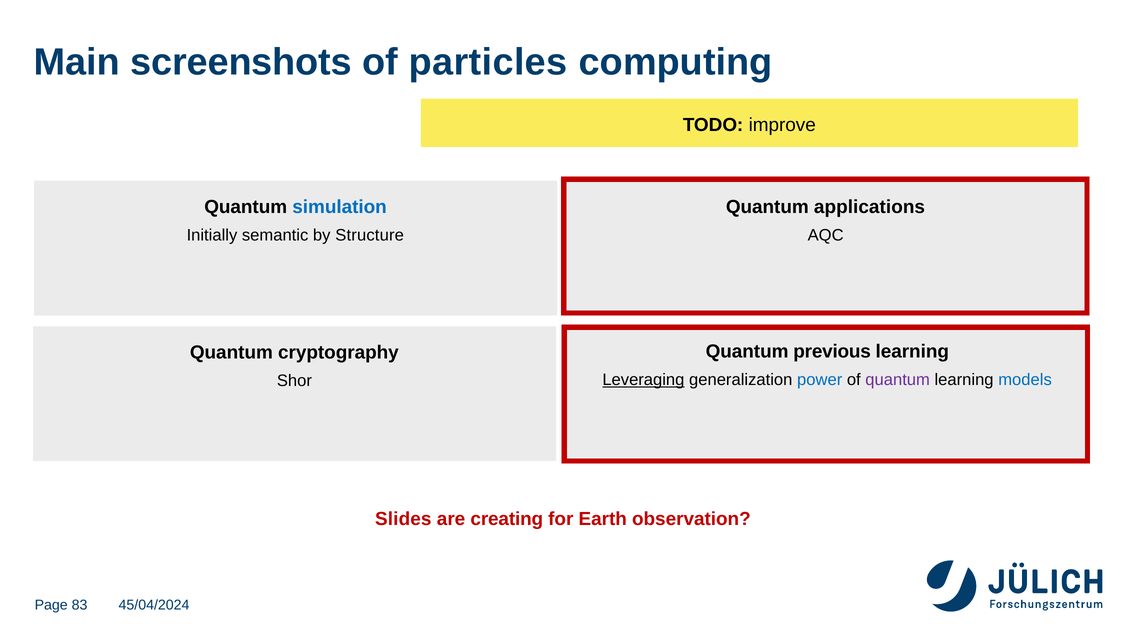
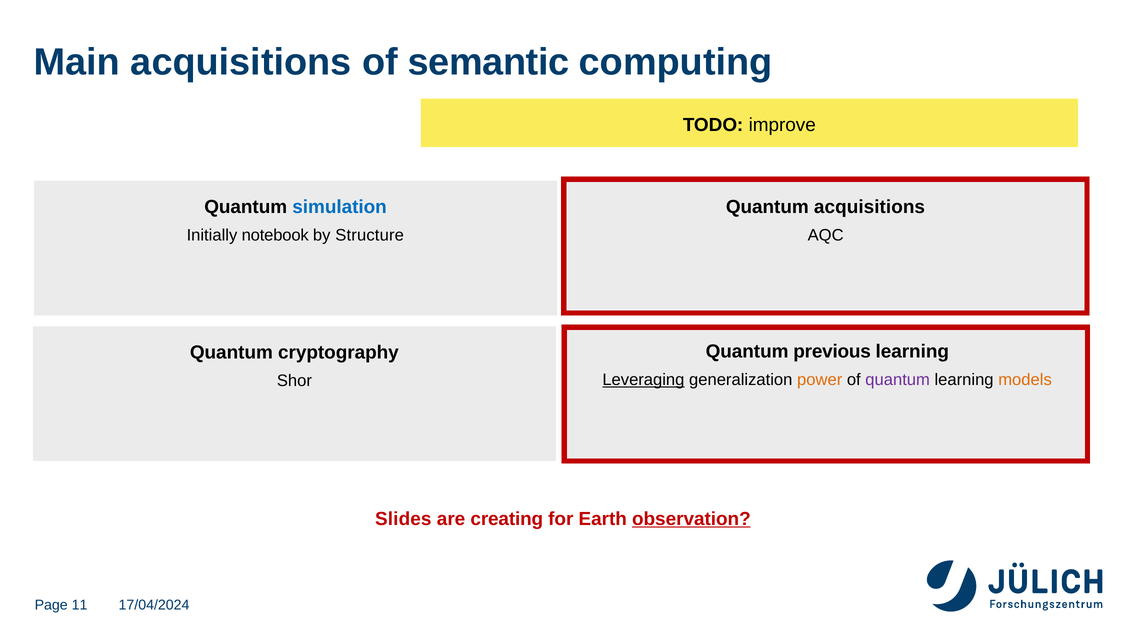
Main screenshots: screenshots -> acquisitions (241, 62)
particles: particles -> semantic (488, 62)
Quantum applications: applications -> acquisitions (869, 207)
semantic: semantic -> notebook (275, 235)
power colour: blue -> orange (820, 380)
models colour: blue -> orange (1025, 380)
observation underline: none -> present (691, 519)
83: 83 -> 11 (80, 605)
45/04/2024: 45/04/2024 -> 17/04/2024 (154, 605)
